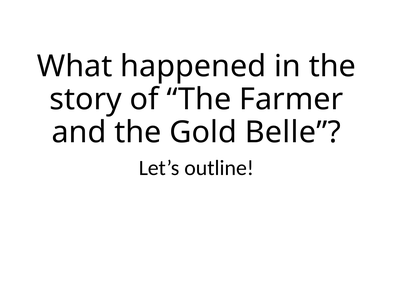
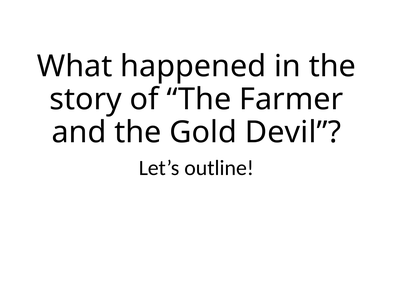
Belle: Belle -> Devil (293, 133)
